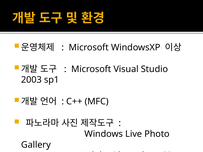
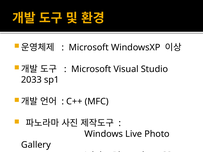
2003: 2003 -> 2033 (31, 80)
